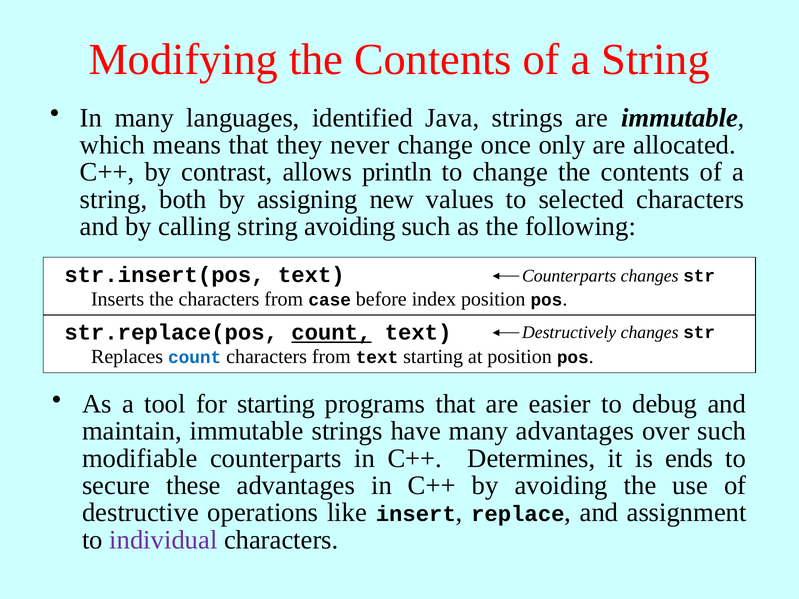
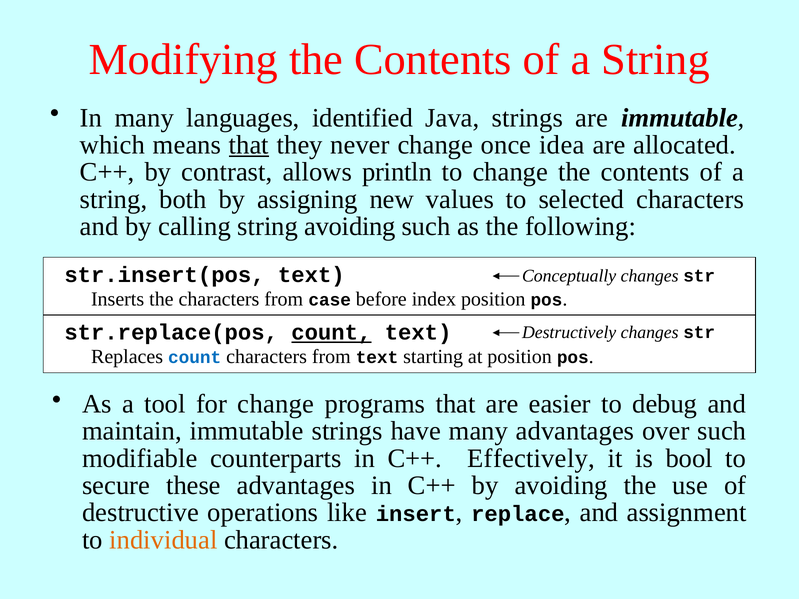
that underline: none -> present (249, 145)
only: only -> idea (562, 145)
Counterparts: Counterparts -> Conceptually (569, 276)
for starting: starting -> change (276, 404)
Determines: Determines -> Effectively (531, 459)
ends: ends -> bool (689, 459)
individual colour: purple -> orange (163, 540)
